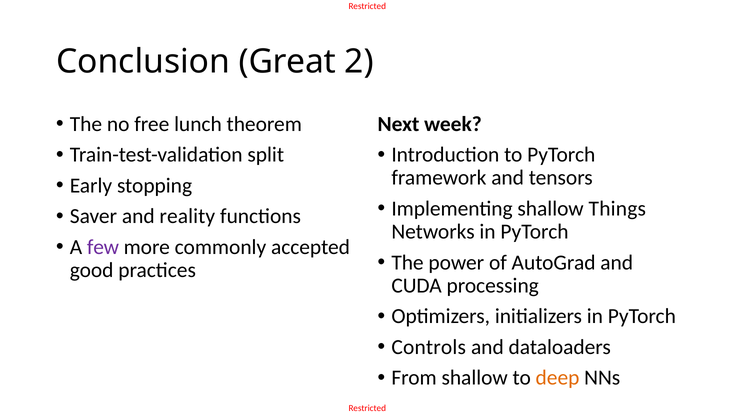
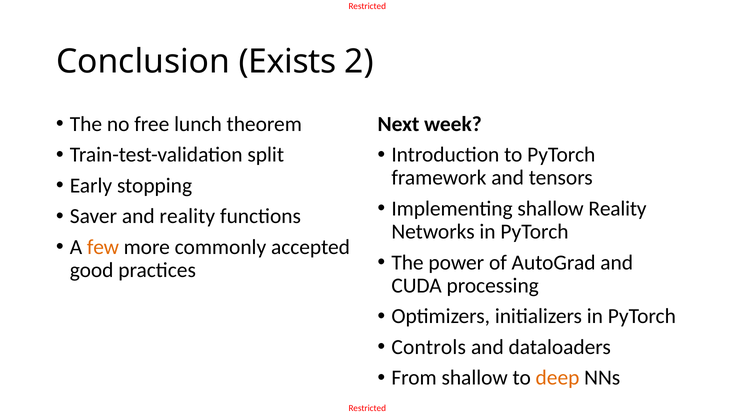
Great: Great -> Exists (287, 62)
shallow Things: Things -> Reality (617, 209)
few colour: purple -> orange (103, 247)
